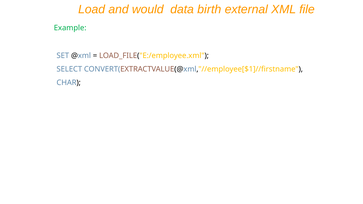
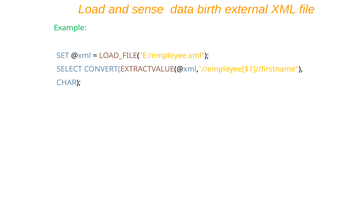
would: would -> sense (148, 9)
